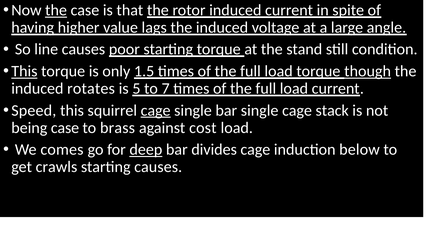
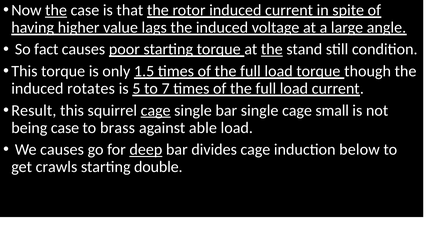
line: line -> fact (46, 49)
the underline: none -> present (272, 49)
This underline: present -> none (24, 71)
though underline: present -> none (368, 71)
Speed: Speed -> Result (34, 111)
stack: stack -> small (332, 111)
cost: cost -> able (203, 128)
We comes: comes -> causes (62, 150)
starting causes: causes -> double (158, 167)
